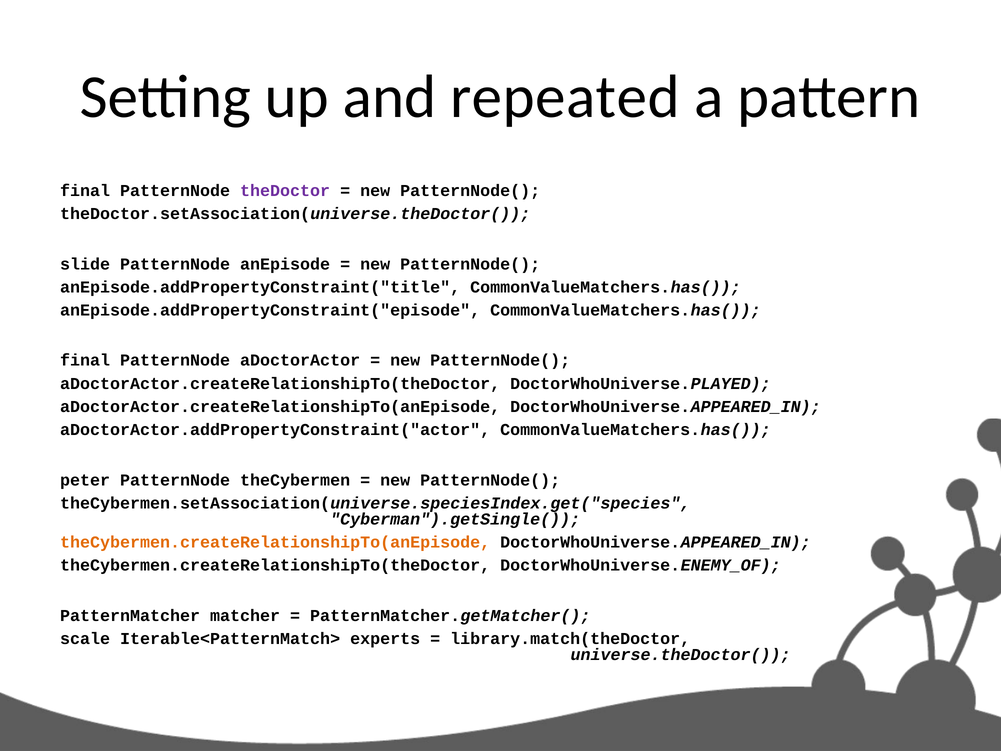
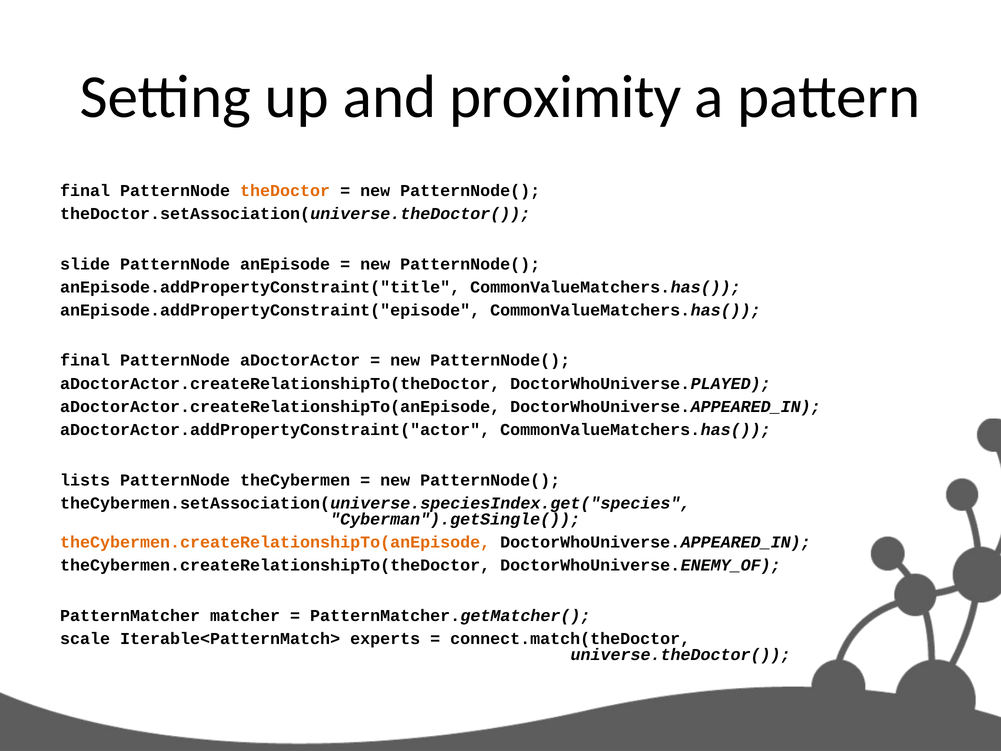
repeated: repeated -> proximity (566, 97)
theDoctor colour: purple -> orange (285, 191)
peter: peter -> lists (85, 480)
library.match(theDoctor: library.match(theDoctor -> connect.match(theDoctor (570, 638)
